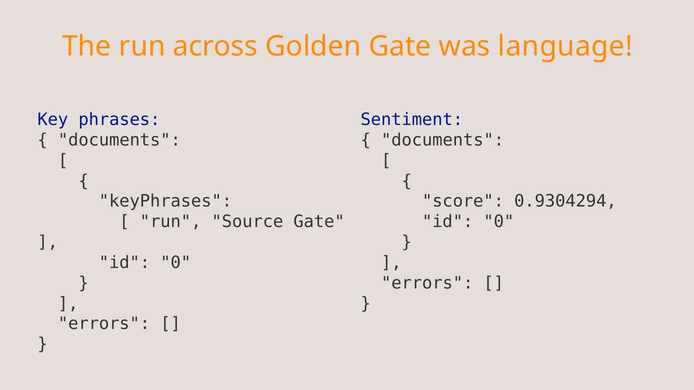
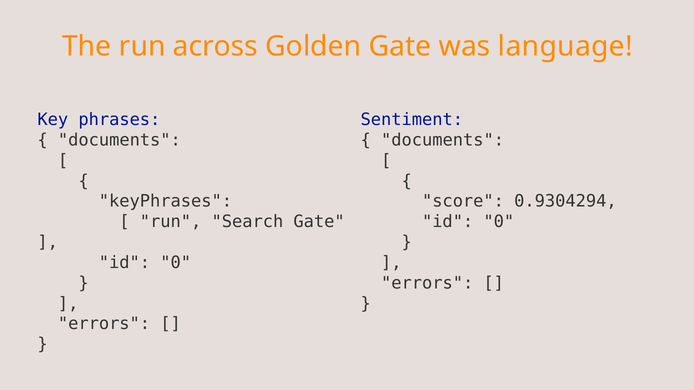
Source: Source -> Search (247, 222)
